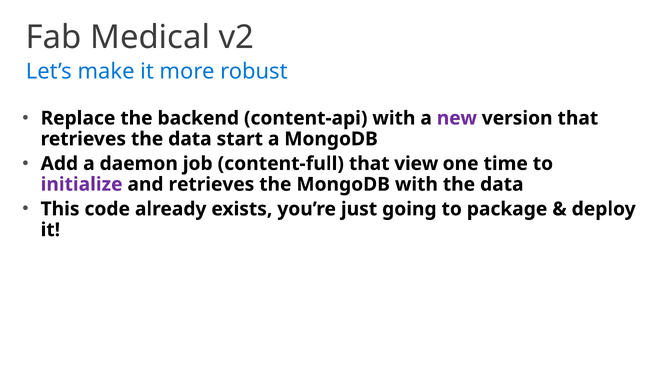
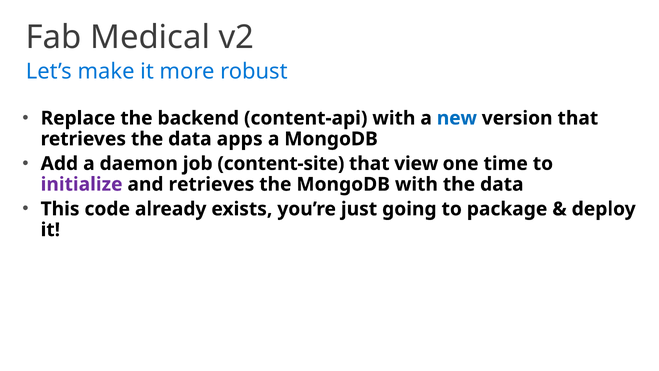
new colour: purple -> blue (457, 118)
start: start -> apps (240, 139)
content-full: content-full -> content-site (281, 163)
